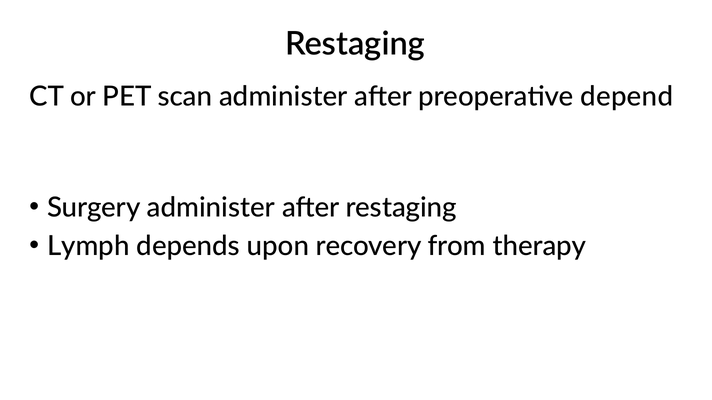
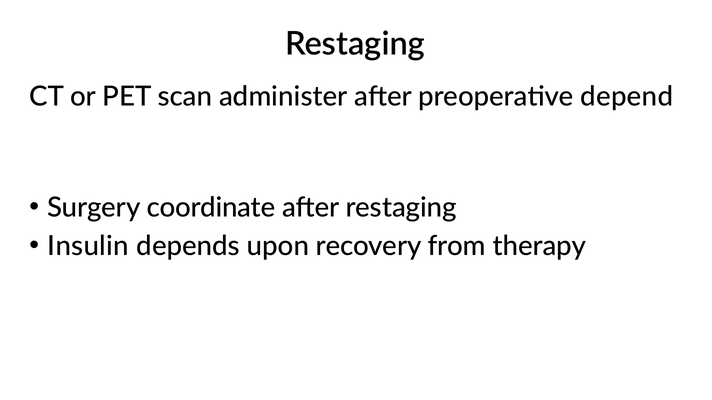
Surgery administer: administer -> coordinate (211, 208)
Lymph: Lymph -> Insulin (88, 247)
